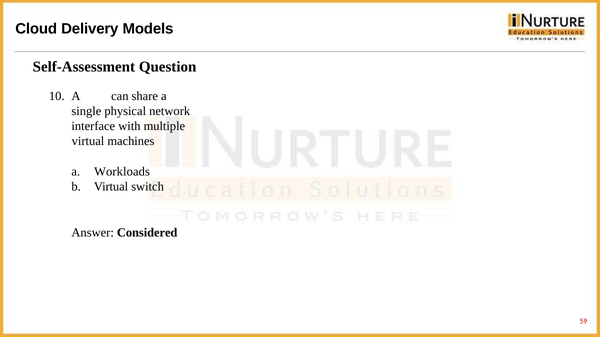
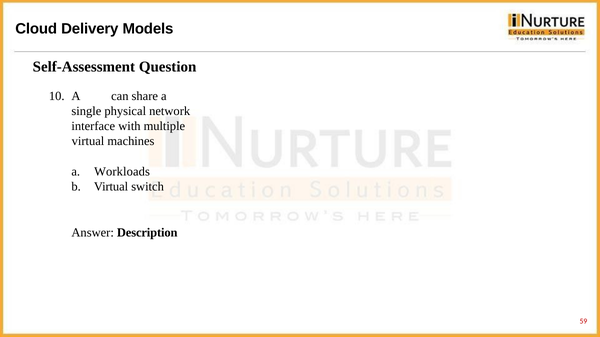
Considered: Considered -> Description (147, 233)
